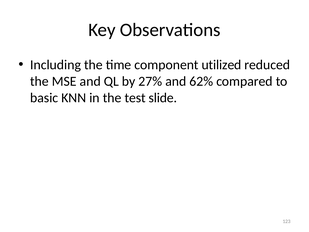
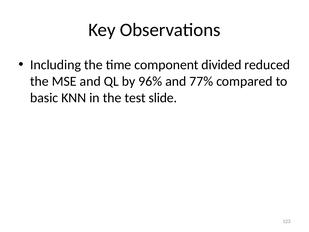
utilized: utilized -> divided (222, 65)
27%: 27% -> 96% (150, 81)
62%: 62% -> 77% (201, 81)
